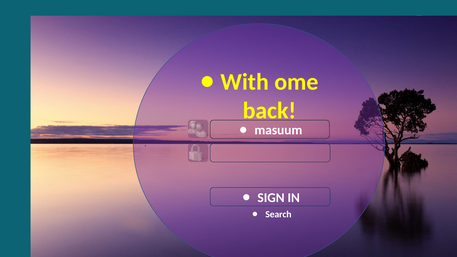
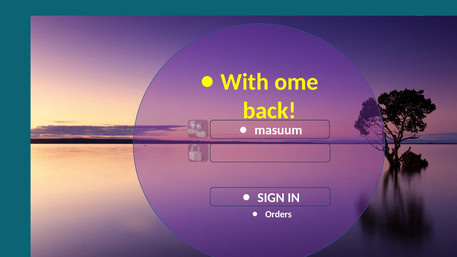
Search: Search -> Orders (278, 214)
